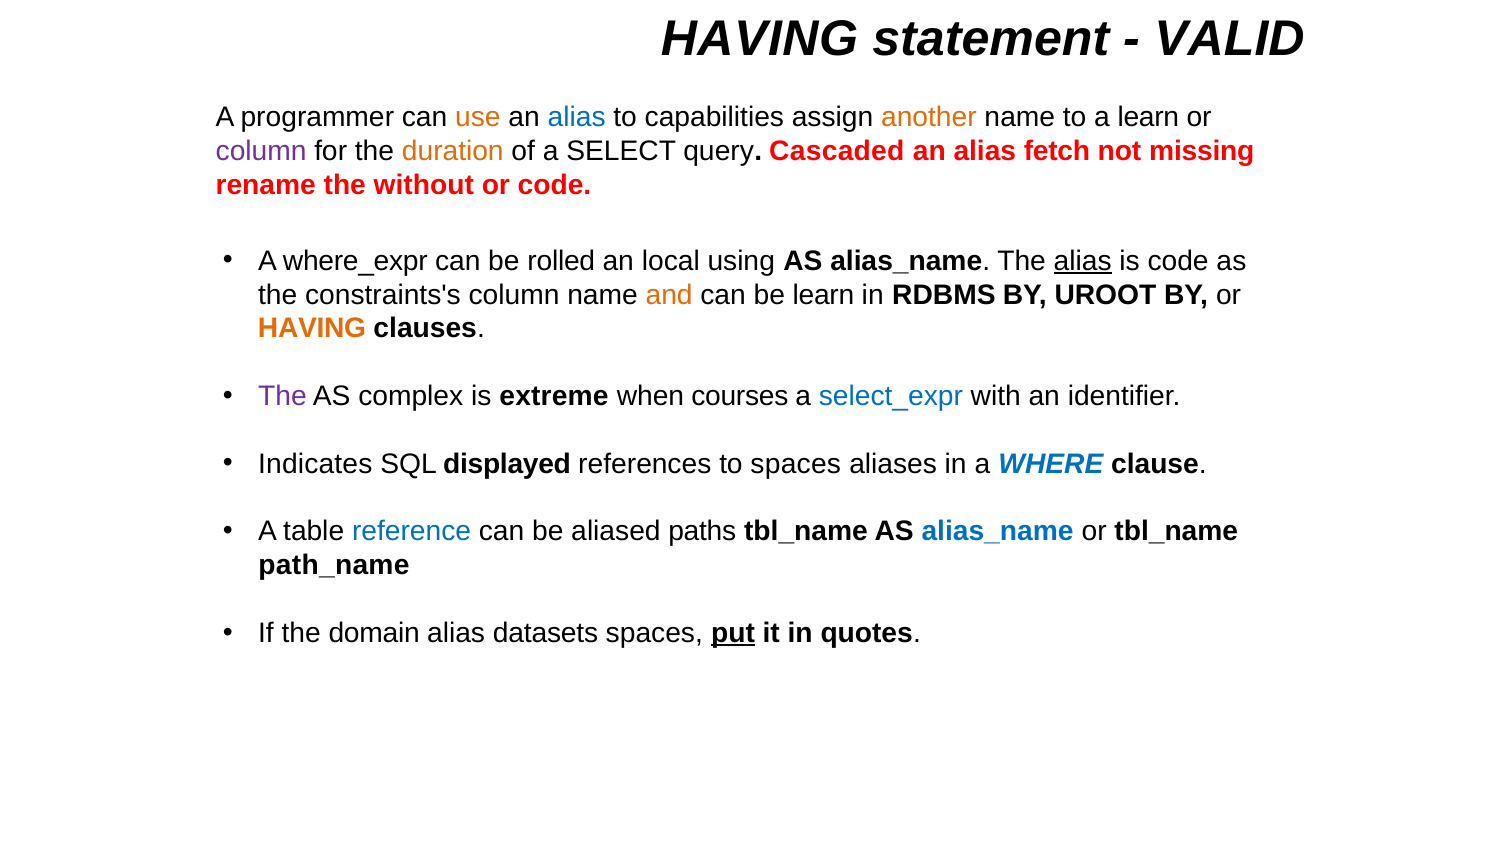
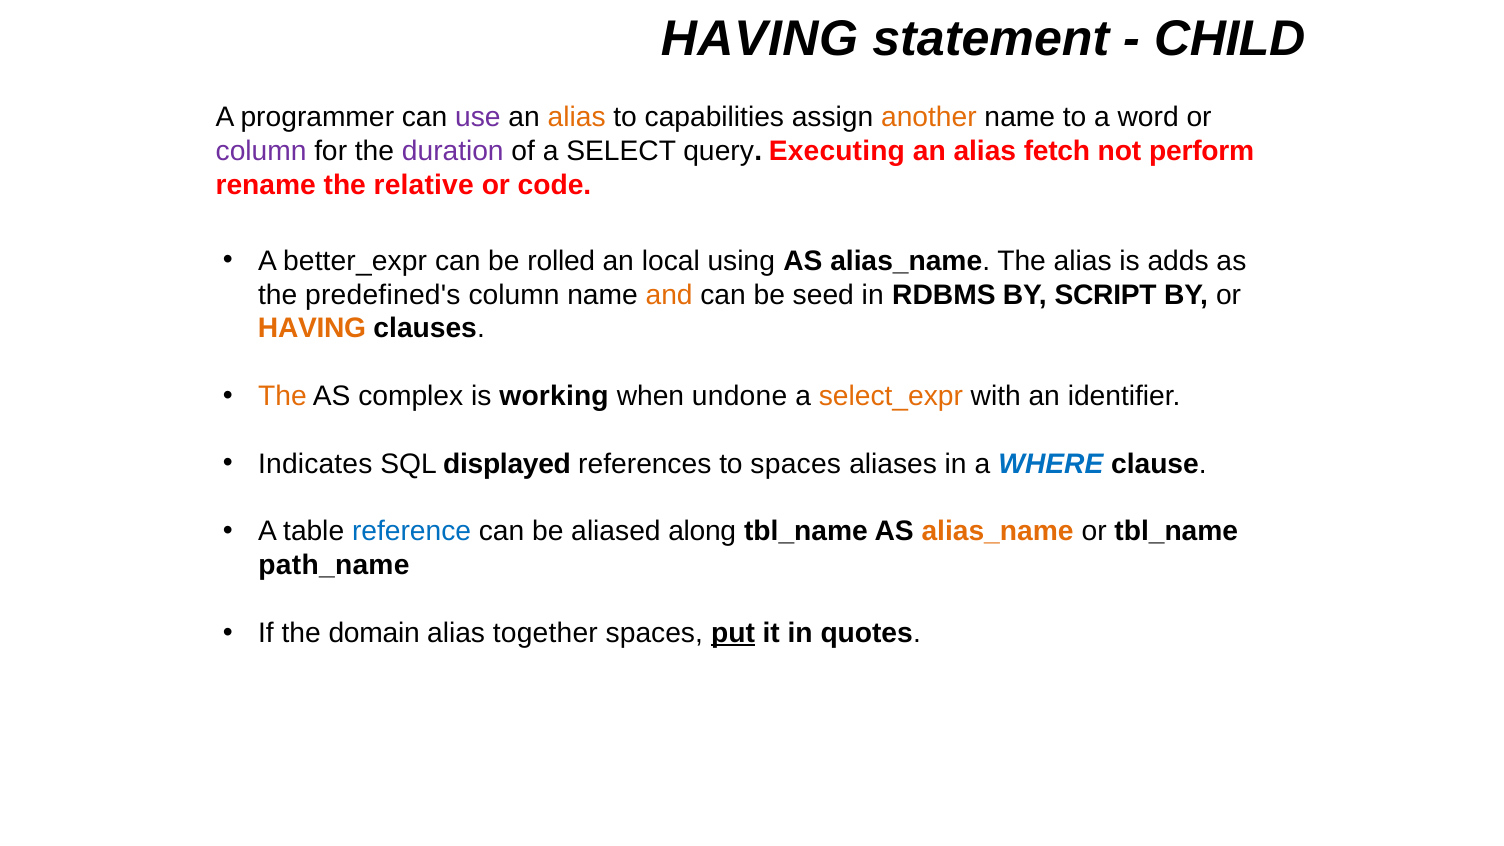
VALID: VALID -> CHILD (1230, 39)
use colour: orange -> purple (478, 117)
alias colour: blue -> orange (577, 117)
a learn: learn -> word (1148, 117)
duration colour: orange -> purple (453, 151)
Cascaded: Cascaded -> Executing (837, 151)
missing: missing -> perform (1202, 151)
without: without -> relative (424, 185)
where_expr: where_expr -> better_expr (355, 261)
alias underline: present -> none (1083, 261)
is code: code -> adds (1178, 261)
constraints's: constraints's -> predefined's (383, 295)
be learn: learn -> seed (823, 295)
UROOT: UROOT -> SCRIPT (1106, 295)
The colour: purple -> orange (282, 396)
extreme: extreme -> working (554, 396)
courses: courses -> undone (740, 396)
select_expr colour: blue -> orange (891, 396)
paths: paths -> along (702, 532)
alias_name colour: blue -> orange (998, 532)
datasets: datasets -> together (545, 633)
